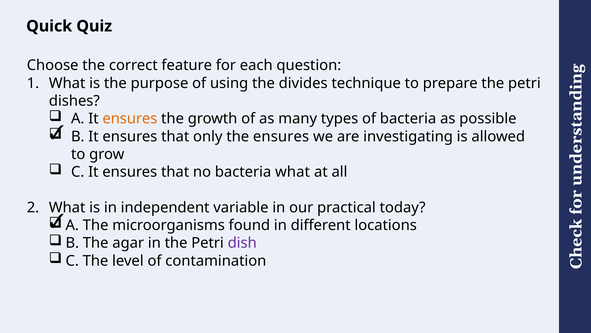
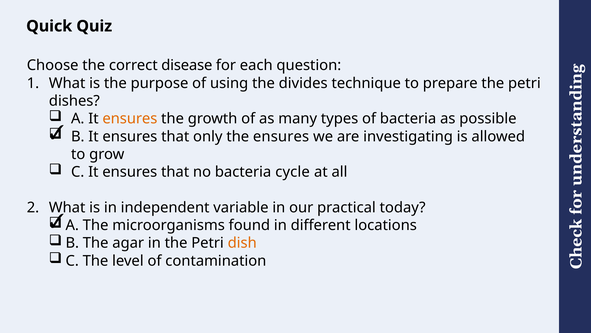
feature: feature -> disease (187, 65)
bacteria what: what -> cycle (293, 172)
dish colour: purple -> orange (242, 243)
